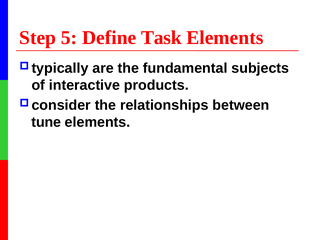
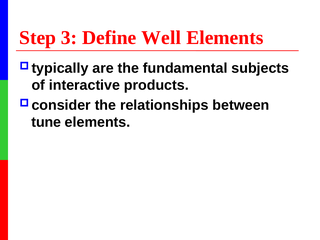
5: 5 -> 3 (69, 38)
Task: Task -> Well (161, 38)
